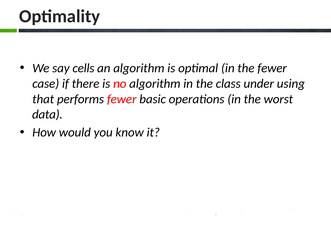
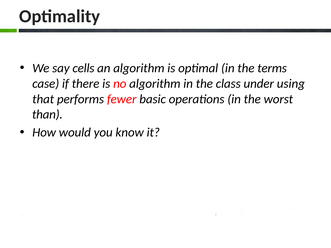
the fewer: fewer -> terms (272, 68)
data: data -> than (47, 115)
